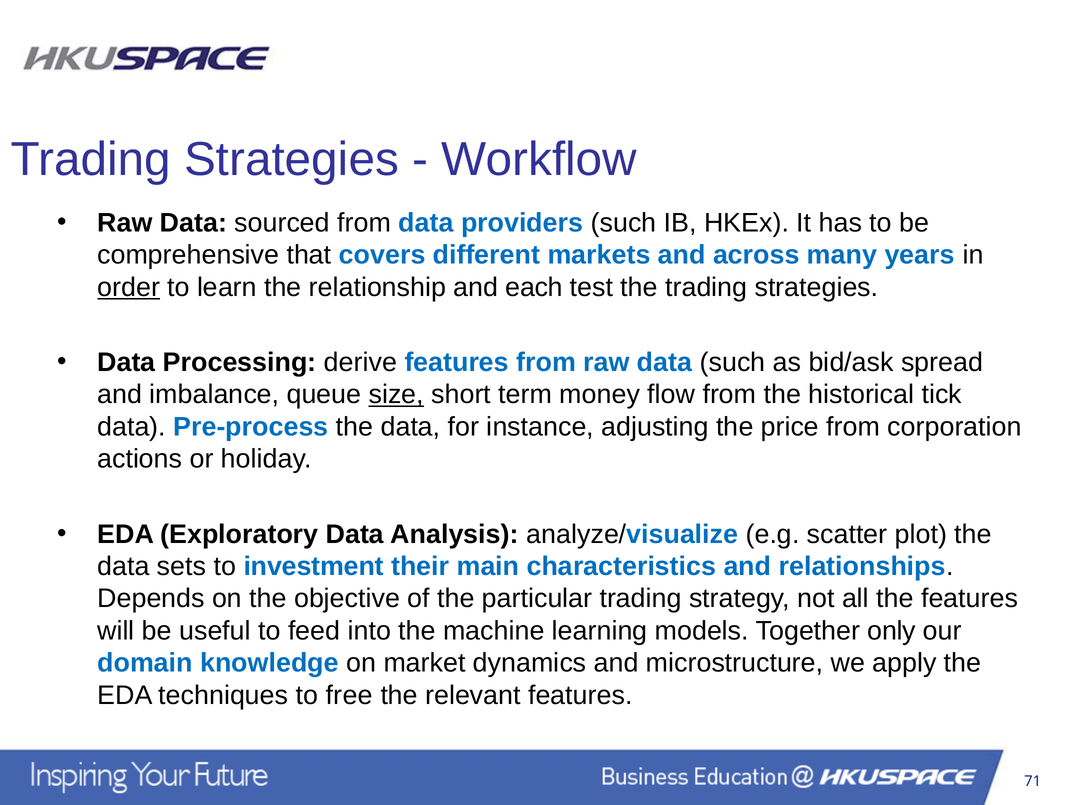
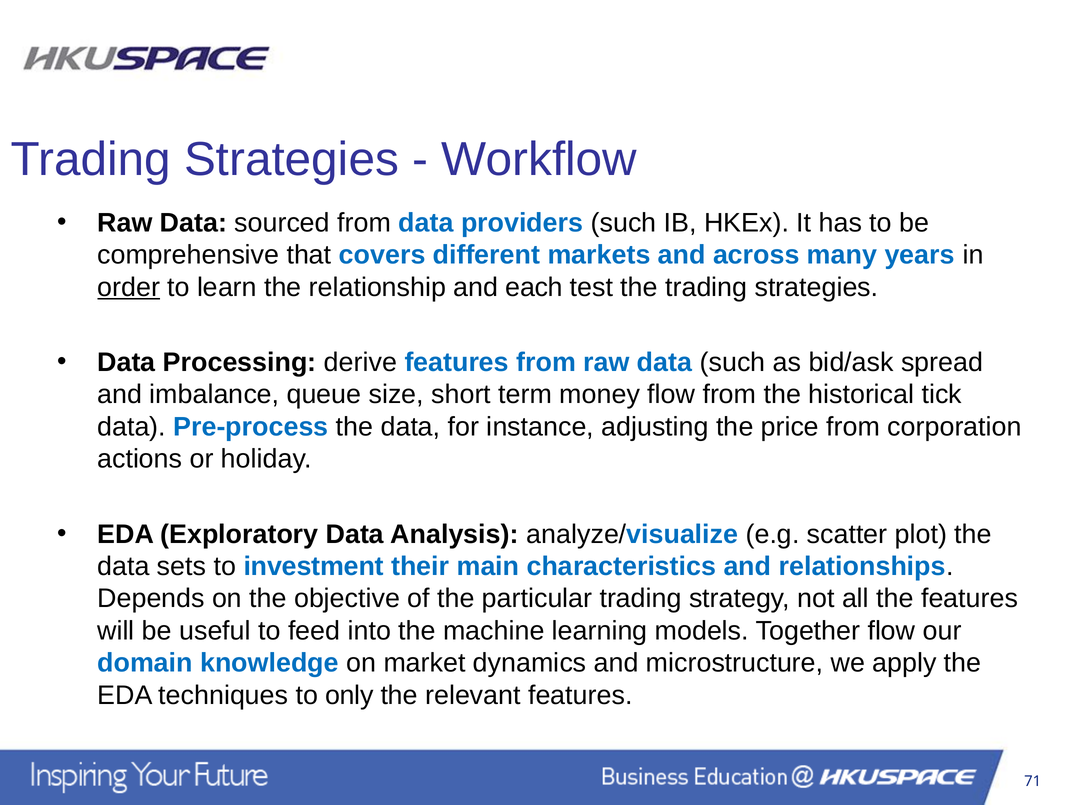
size underline: present -> none (396, 395)
Together only: only -> flow (891, 631)
free: free -> only (349, 696)
